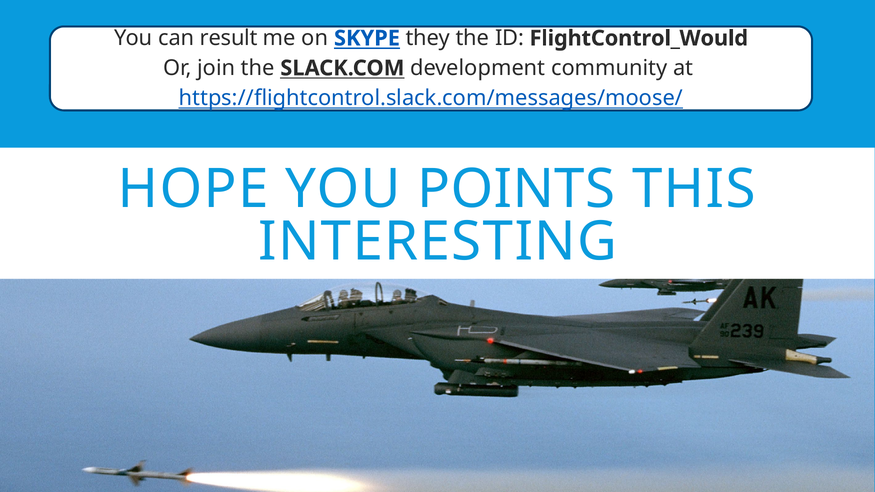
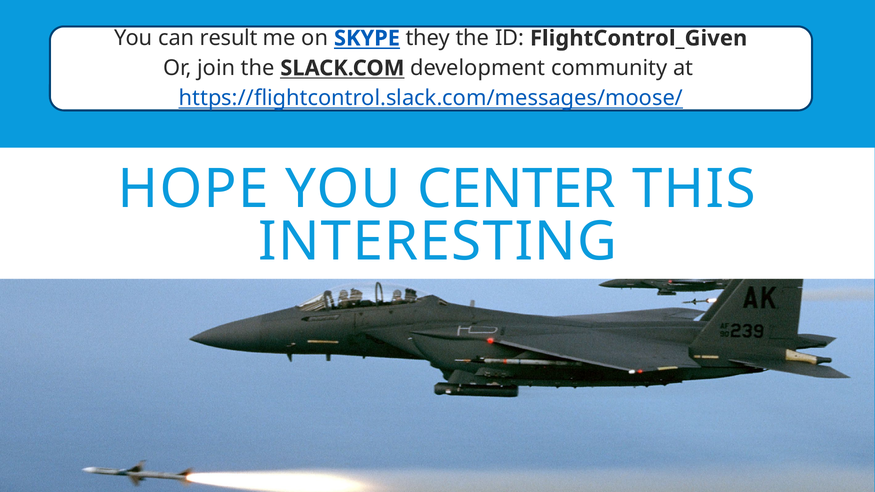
FlightControl_Would: FlightControl_Would -> FlightControl_Given (639, 38)
POINTS: POINTS -> CENTER (517, 189)
